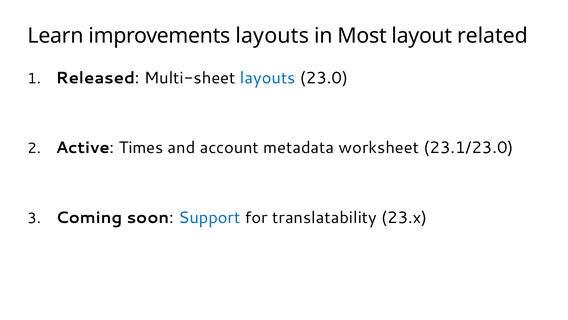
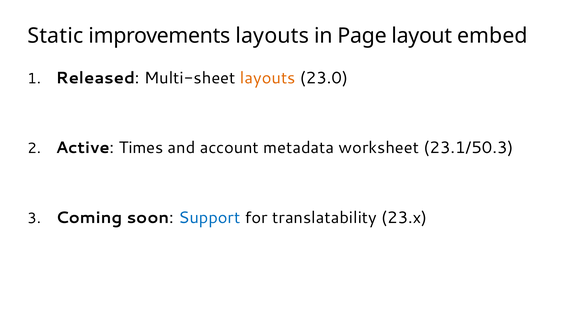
Learn: Learn -> Static (55, 36)
Most: Most -> Page (362, 36)
related: related -> embed (492, 36)
layouts colour: blue -> orange (268, 78)
23.1/23.0: 23.1/23.0 -> 23.1/50.3 (469, 148)
